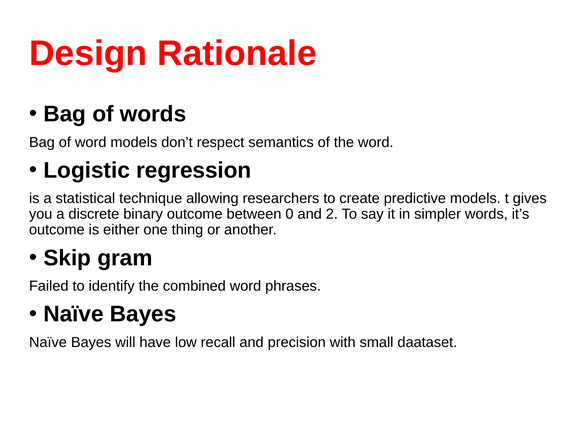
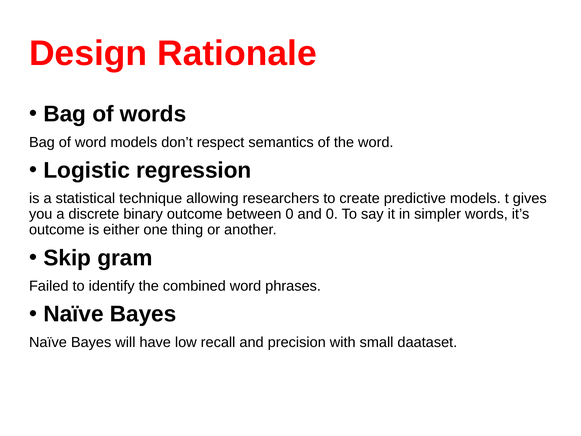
and 2: 2 -> 0 (332, 214)
